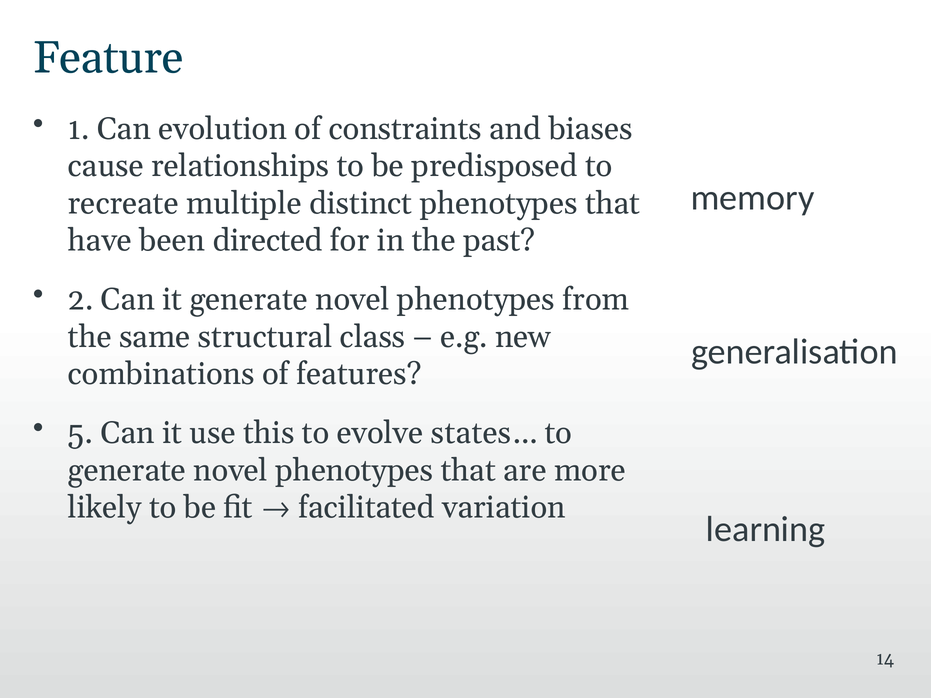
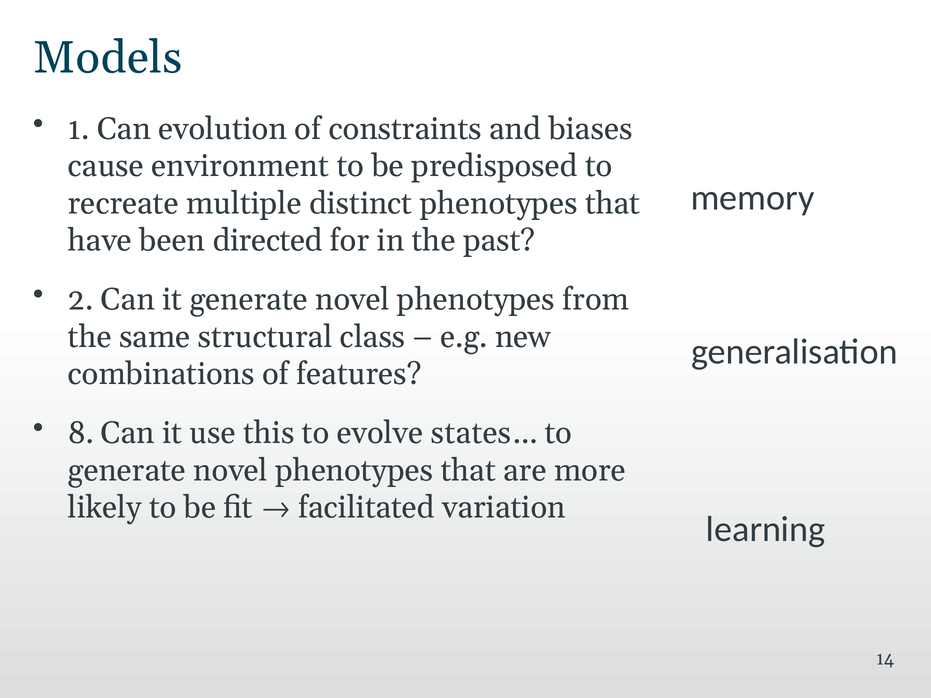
Feature: Feature -> Models (108, 58)
relationships: relationships -> environment (240, 166)
5: 5 -> 8 (81, 433)
